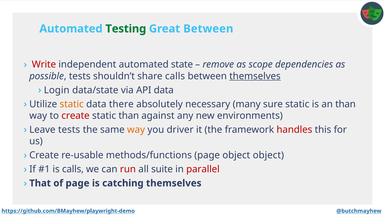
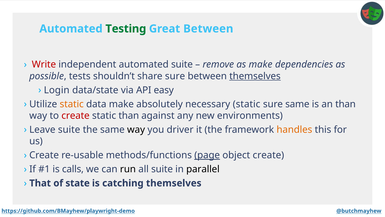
automated state: state -> suite (182, 64)
as scope: scope -> make (261, 64)
share calls: calls -> sure (175, 76)
API data: data -> easy (164, 90)
data there: there -> make (121, 104)
necessary many: many -> static (247, 104)
sure static: static -> same (297, 104)
Leave tests: tests -> suite (69, 129)
way colour: orange -> black (136, 129)
handles colour: red -> orange (294, 129)
page underline: none -> present (207, 155)
object object: object -> create (268, 155)
run colour: red -> black (128, 169)
parallel colour: red -> black (203, 169)
of page: page -> state (78, 183)
